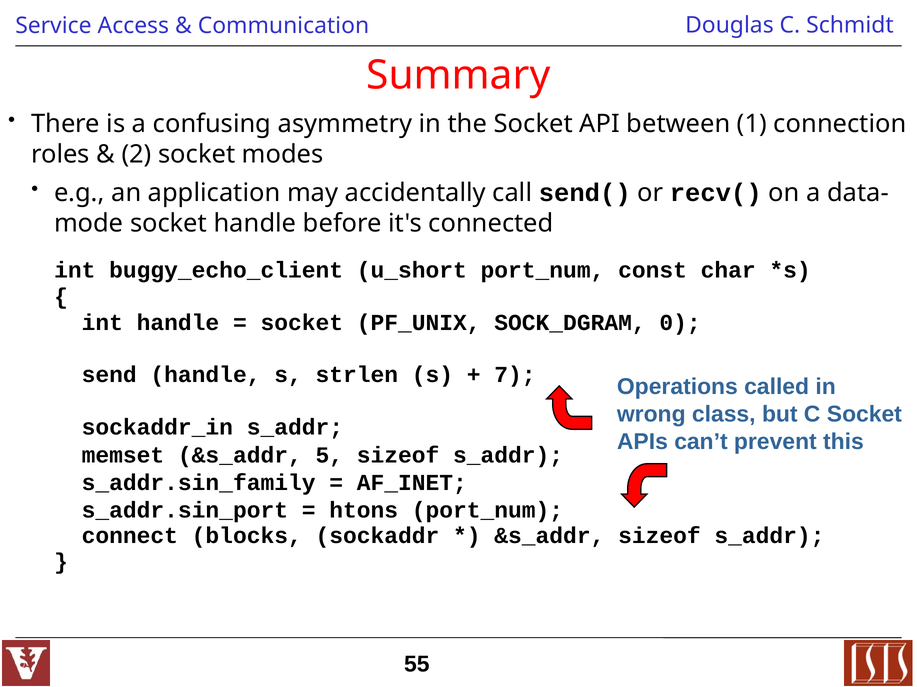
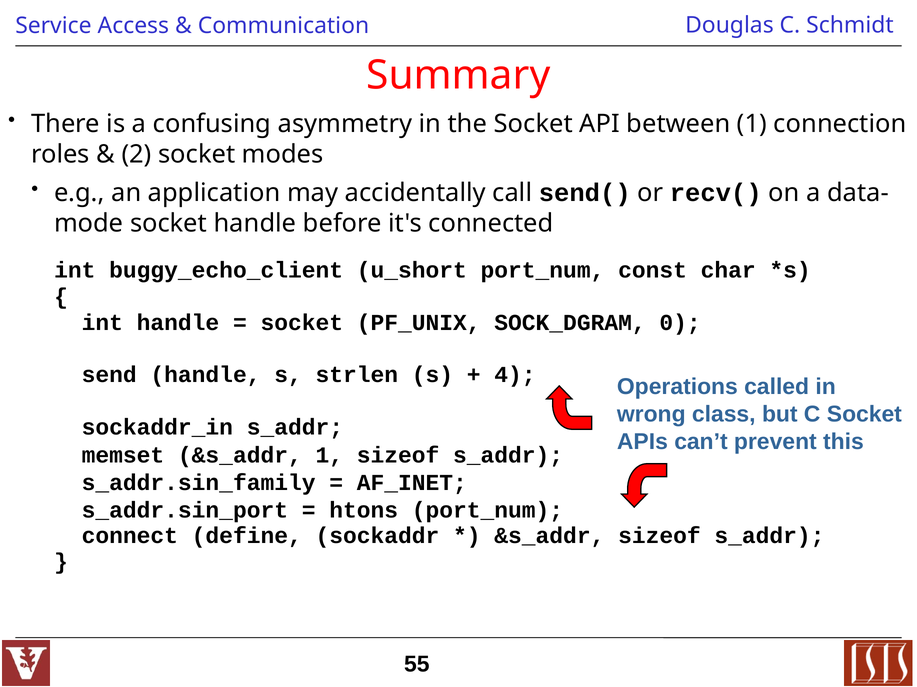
7: 7 -> 4 (515, 375)
&s_addr 5: 5 -> 1 (329, 456)
blocks: blocks -> define (247, 536)
